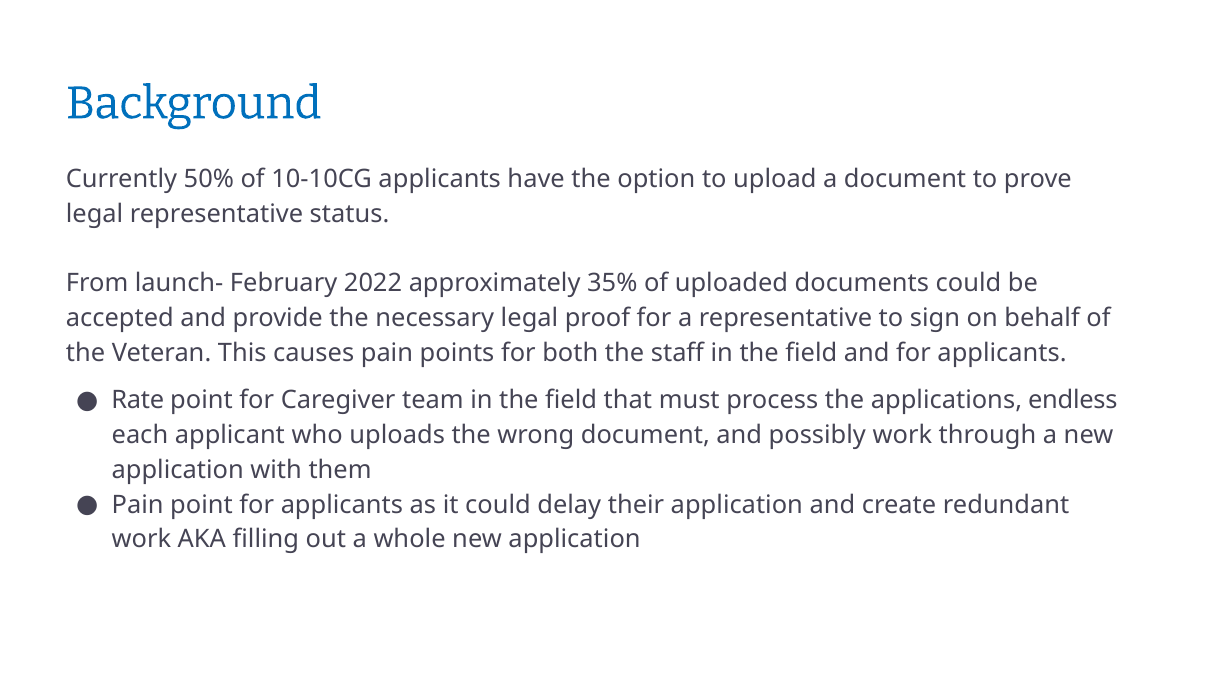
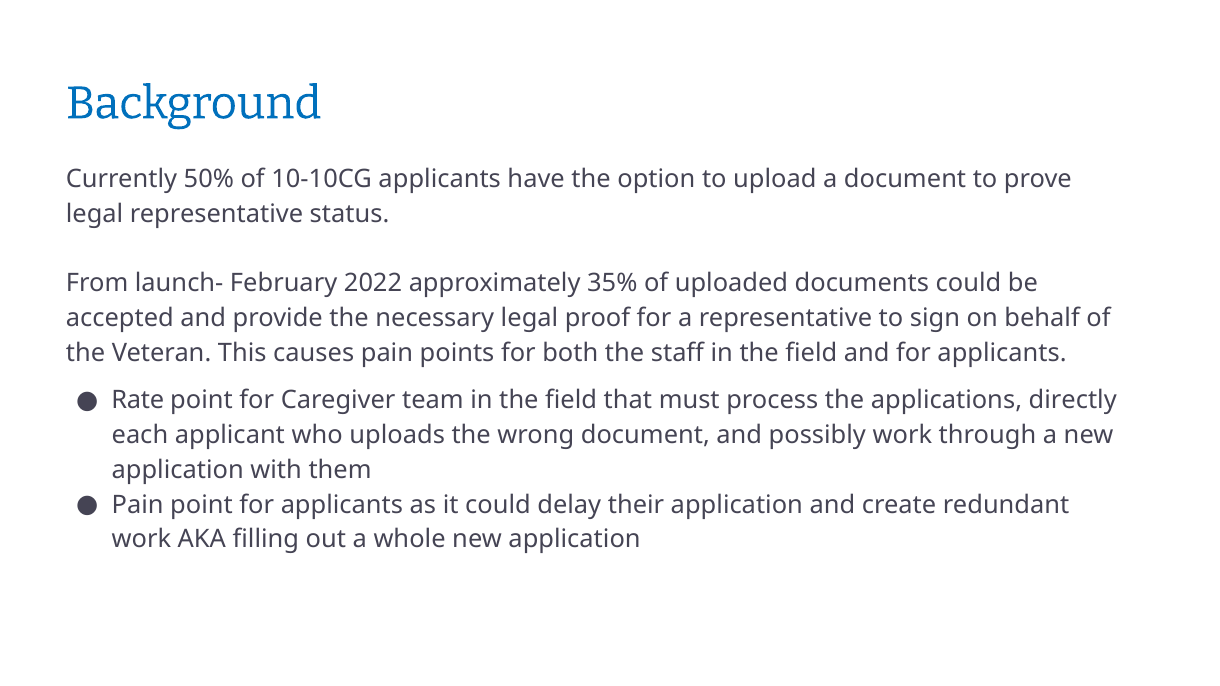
endless: endless -> directly (1073, 401)
